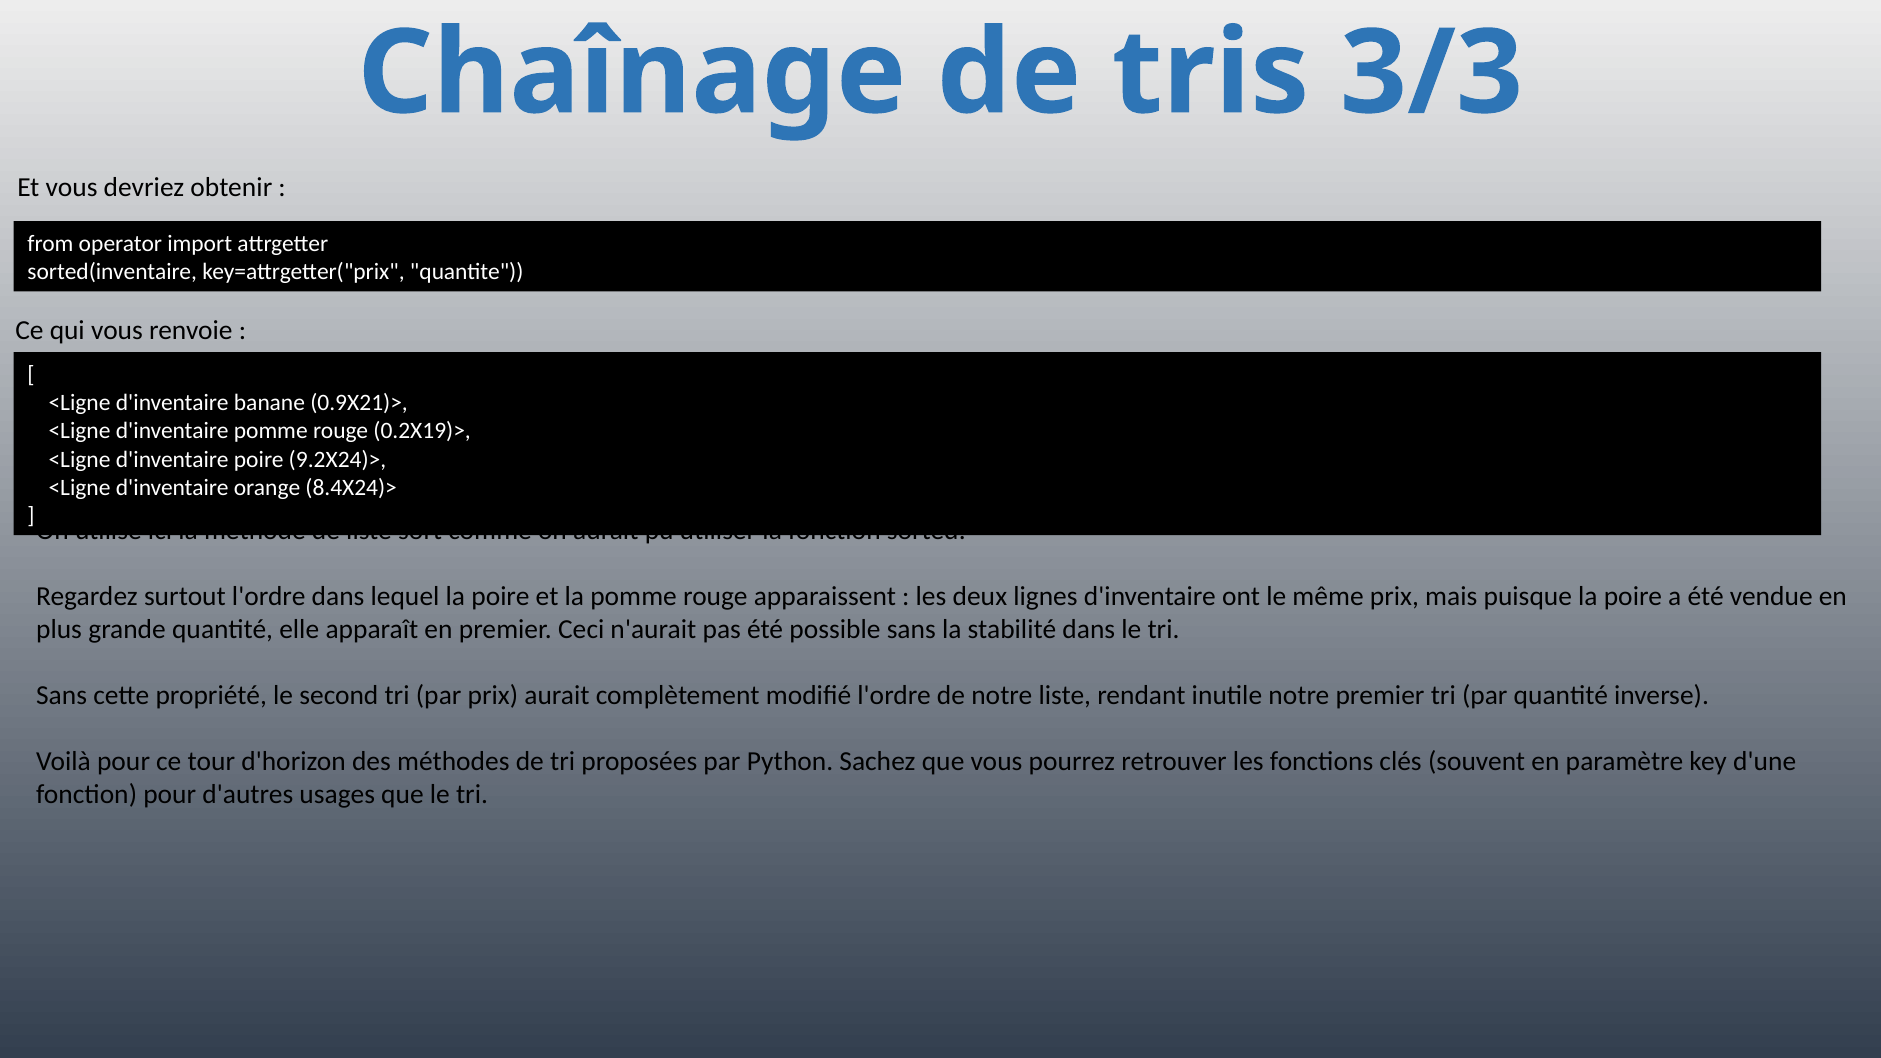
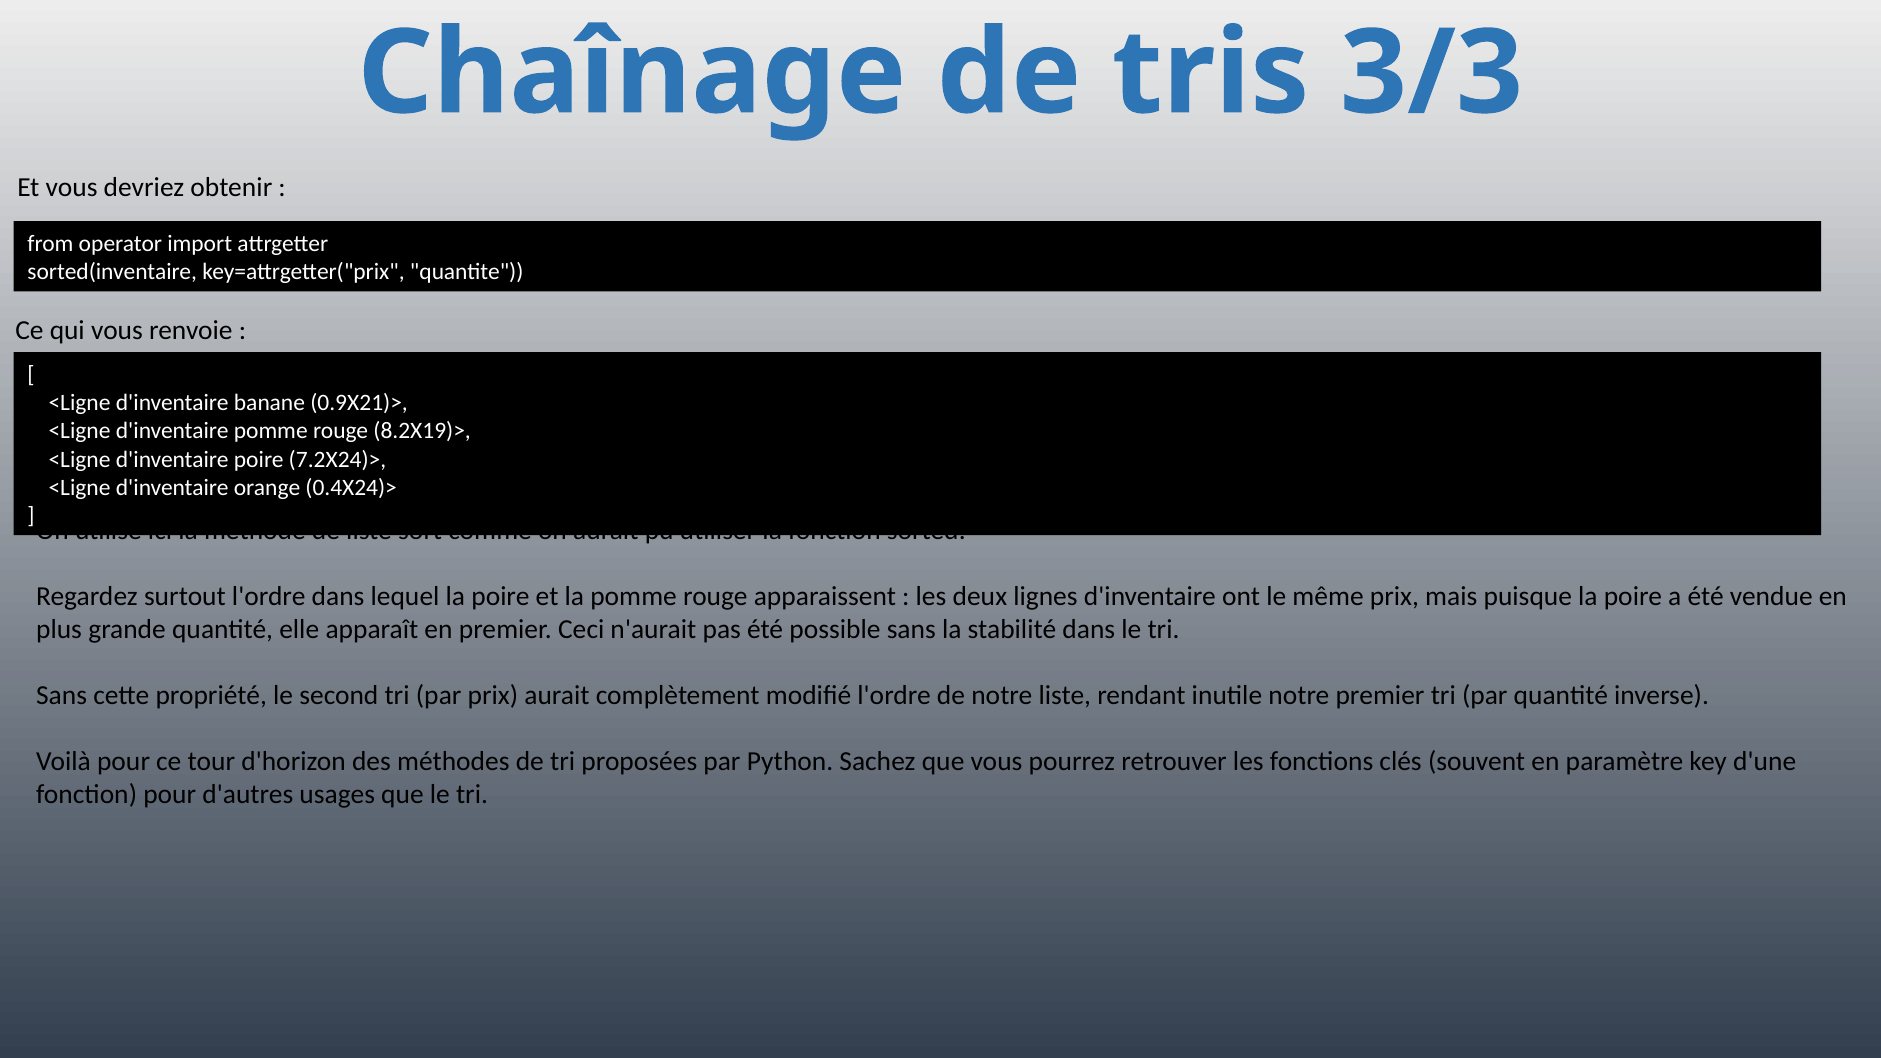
0.2X19)>: 0.2X19)> -> 8.2X19)> (422, 431)
9.2X24)>: 9.2X24)> -> 7.2X24)> (338, 459)
8.4X24)>: 8.4X24)> -> 0.4X24)> (351, 488)
